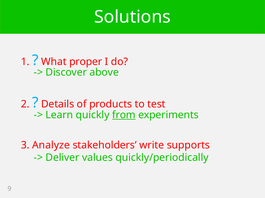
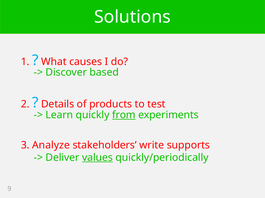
proper: proper -> causes (86, 62)
above: above -> based (104, 73)
values underline: none -> present (97, 158)
